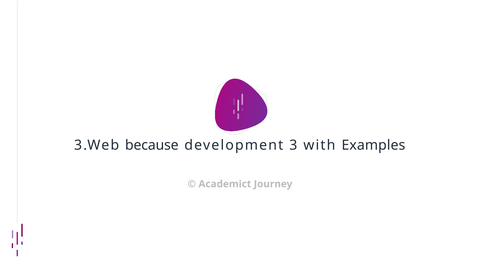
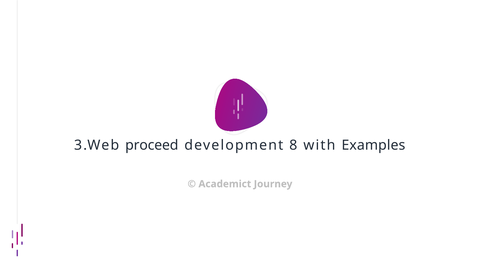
because: because -> proceed (152, 145)
3: 3 -> 8 (293, 145)
